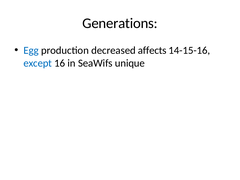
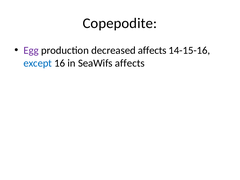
Generations: Generations -> Copepodite (120, 23)
Egg colour: blue -> purple (31, 50)
SeaWifs unique: unique -> affects (130, 63)
